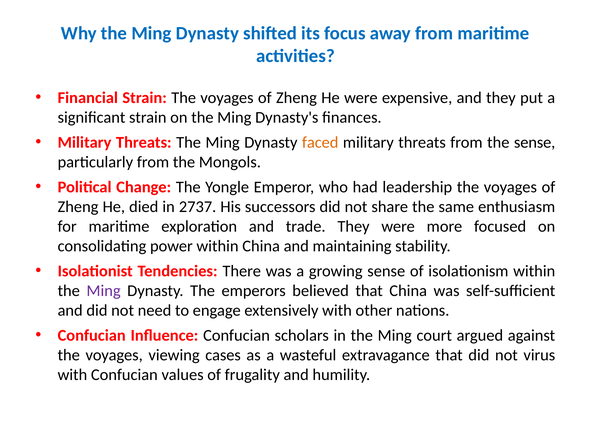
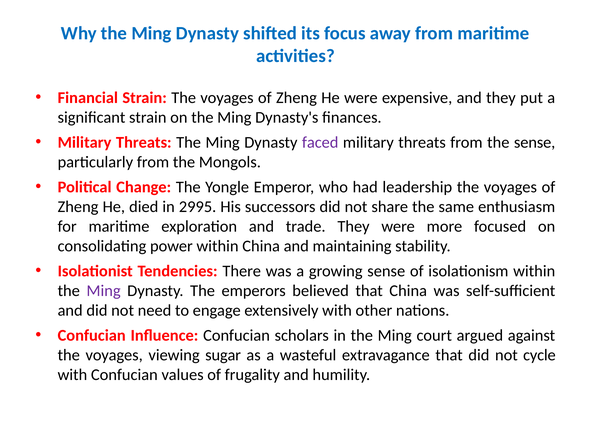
faced colour: orange -> purple (320, 142)
2737: 2737 -> 2995 (198, 207)
cases: cases -> sugar (223, 355)
virus: virus -> cycle (539, 355)
